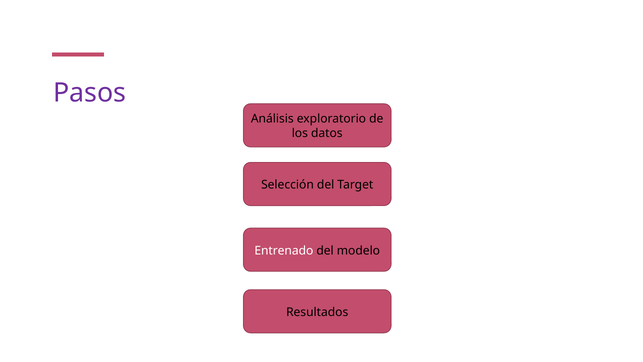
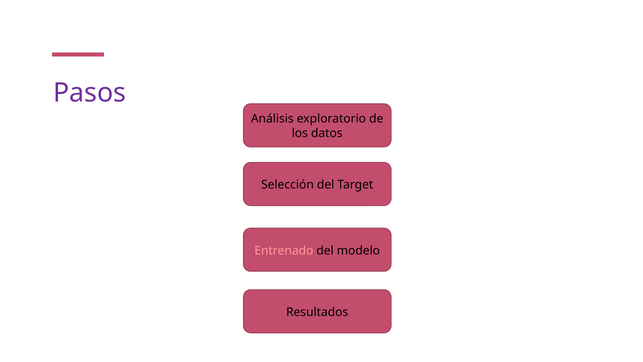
Entrenado colour: white -> pink (284, 250)
